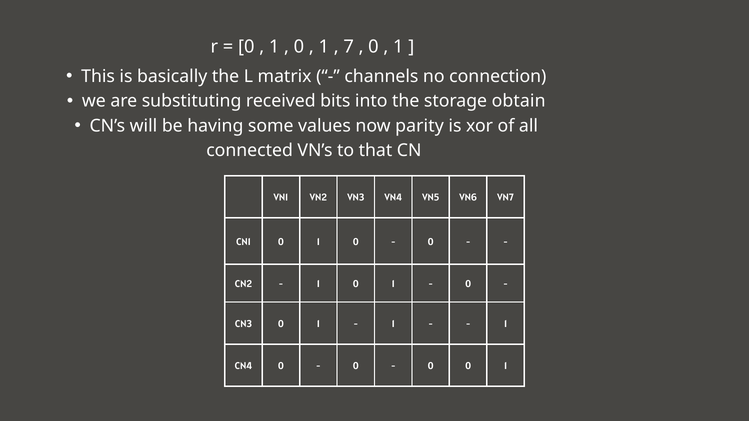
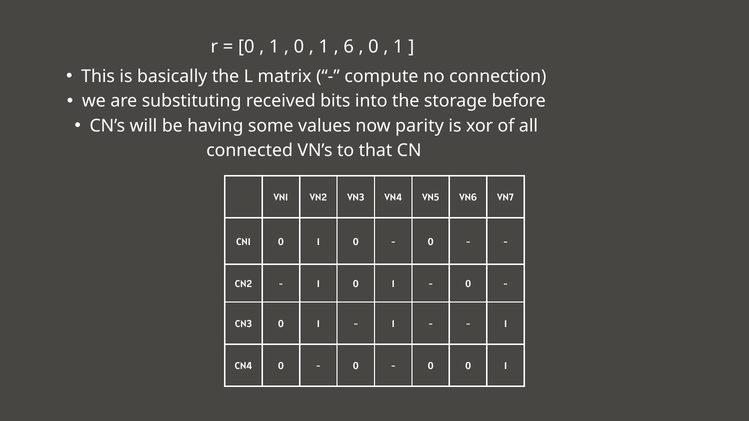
7: 7 -> 6 (349, 47)
channels: channels -> compute (381, 76)
obtain: obtain -> before (519, 101)
